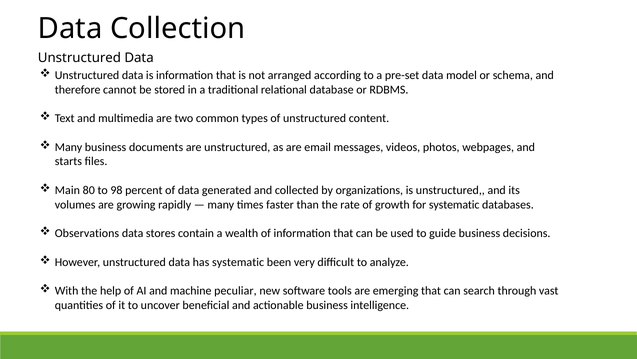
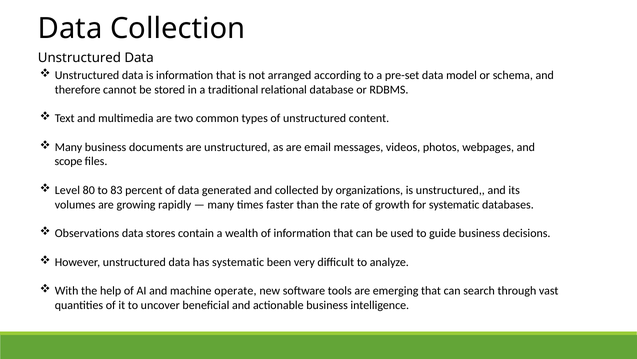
starts: starts -> scope (68, 161)
Main: Main -> Level (67, 190)
98: 98 -> 83 (116, 190)
peculiar: peculiar -> operate (235, 290)
